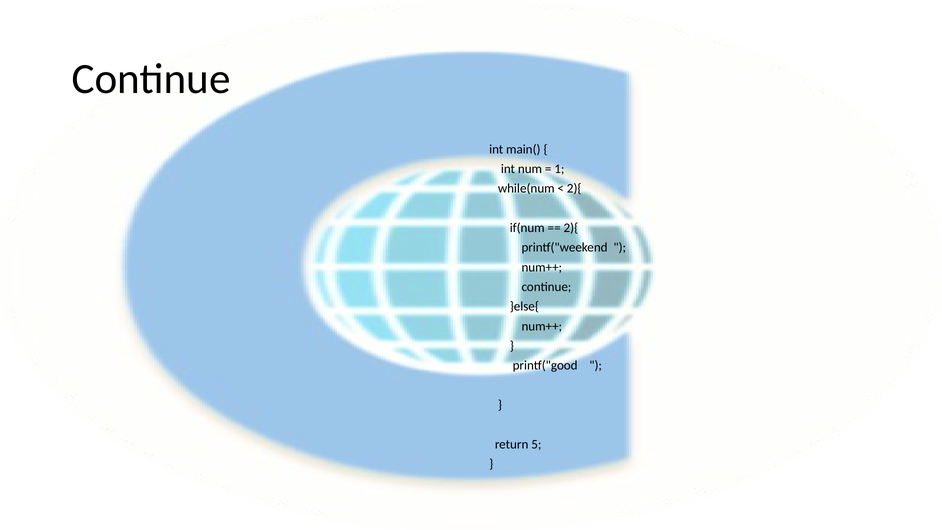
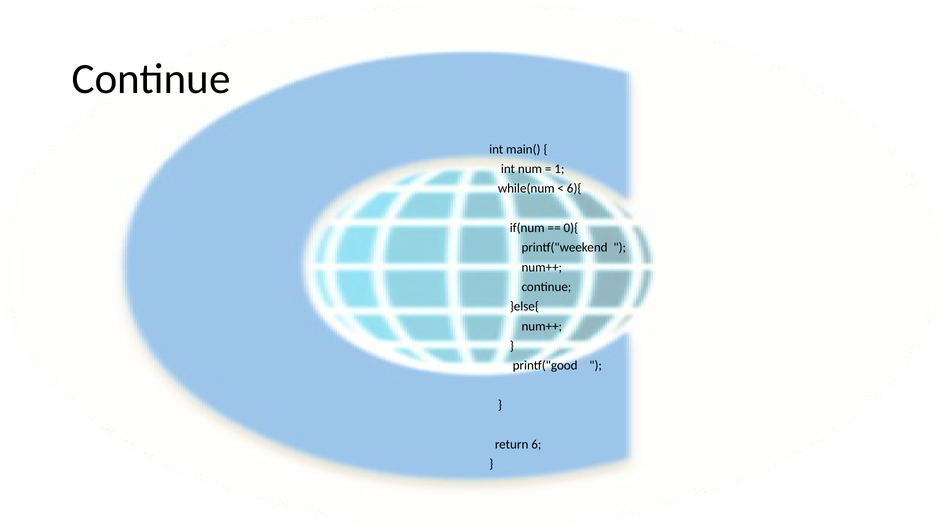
2){: 2){ -> 6){ (574, 189)
2){: 2){ -> 0){ (571, 228)
5: 5 -> 6 (536, 444)
